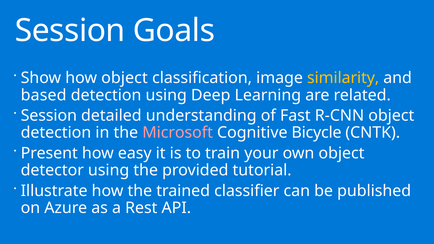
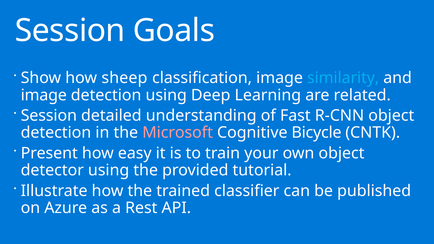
how object: object -> sheep (124, 78)
similarity colour: yellow -> light blue (343, 78)
based: based -> image (44, 95)
